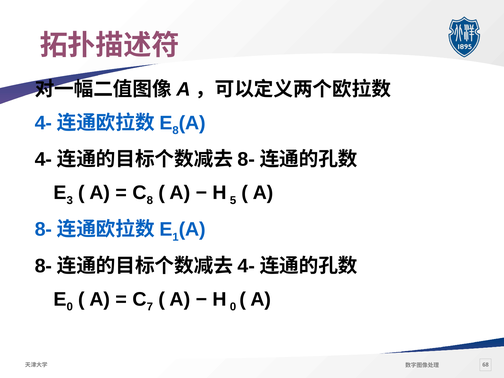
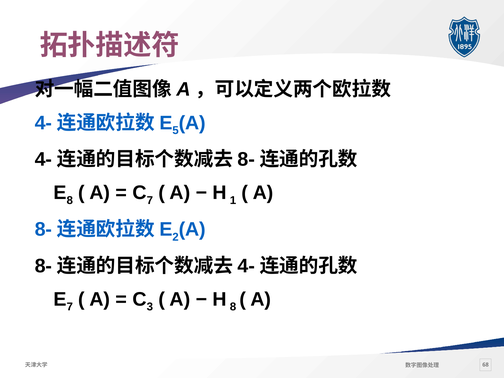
8: 8 -> 5 (176, 131)
3: 3 -> 8 (70, 200)
8: 8 -> 7 (150, 200)
5: 5 -> 1 (233, 200)
1: 1 -> 2 (176, 237)
0: 0 -> 7 (70, 307)
7: 7 -> 3 (150, 307)
H 0: 0 -> 8 (233, 307)
